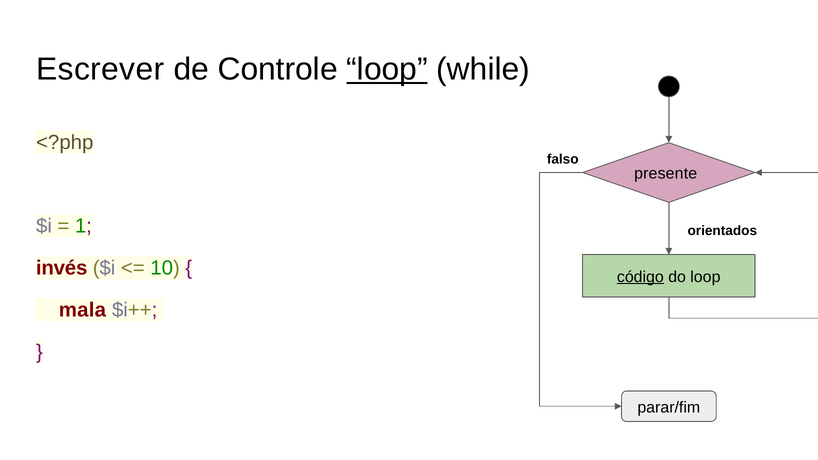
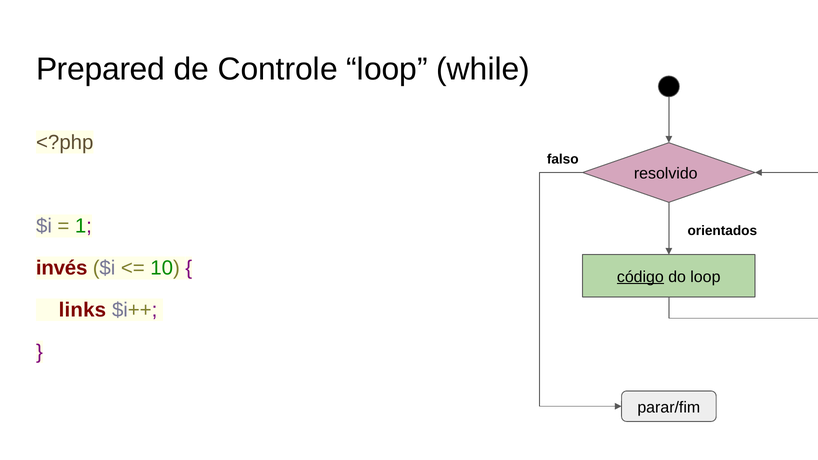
Escrever: Escrever -> Prepared (101, 69)
loop underline: present -> none (387, 69)
presente: presente -> resolvido (666, 174)
mala: mala -> links (82, 310)
